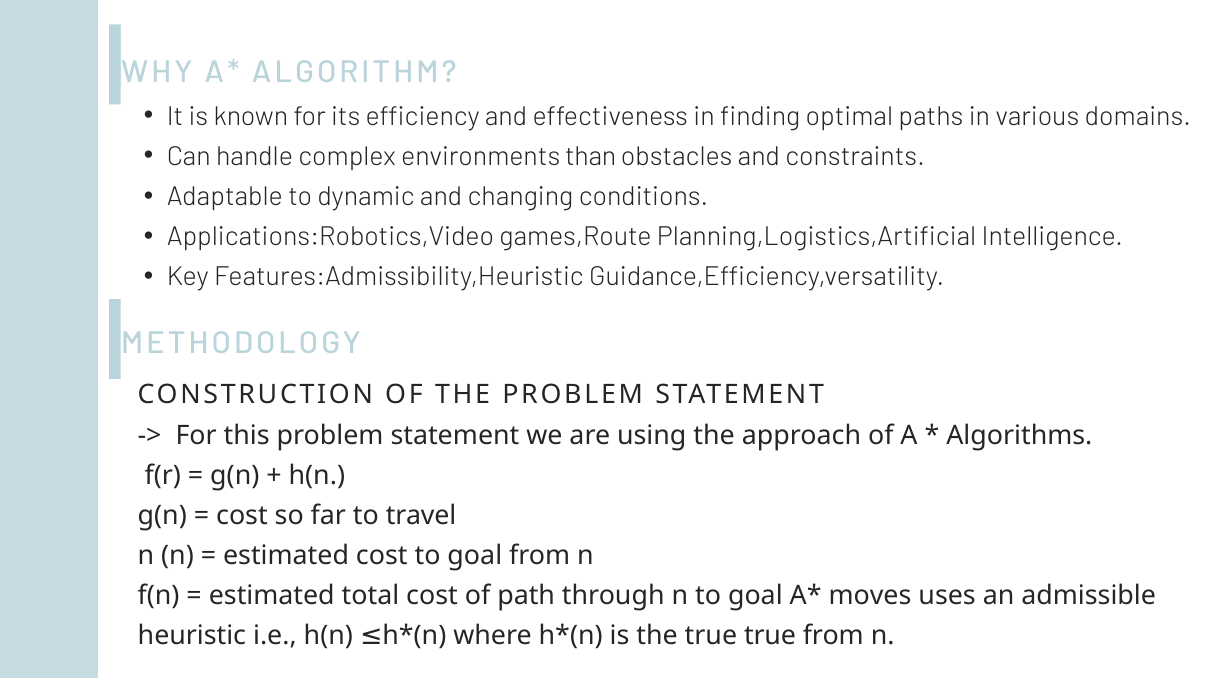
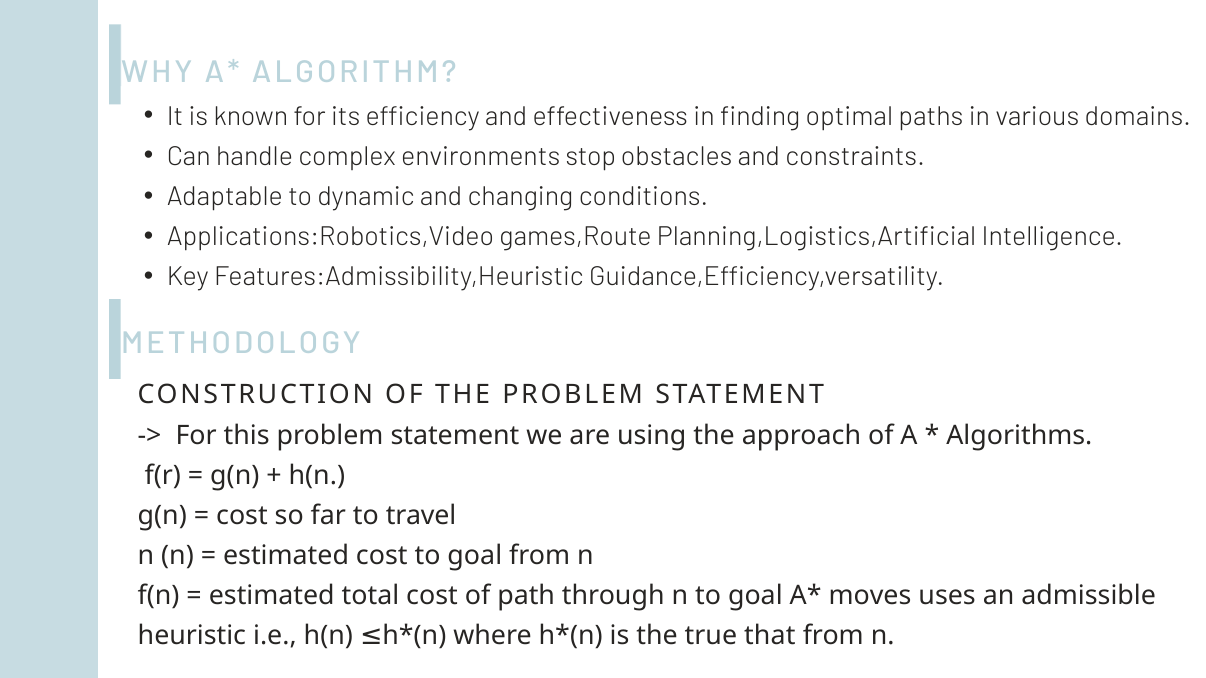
than: than -> stop (591, 157)
true true: true -> that (770, 636)
